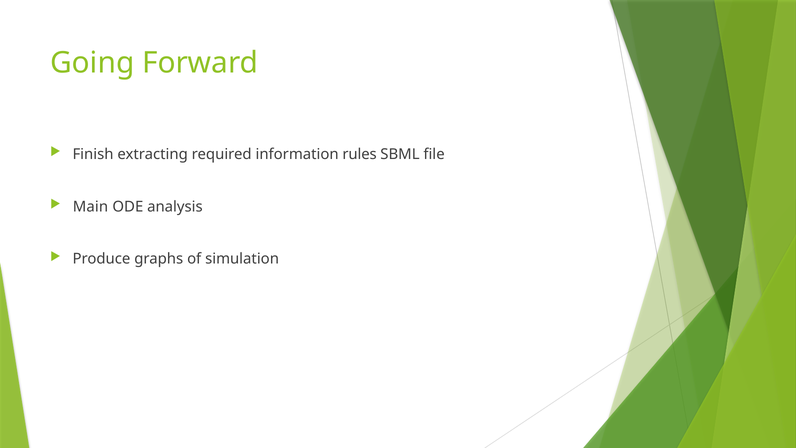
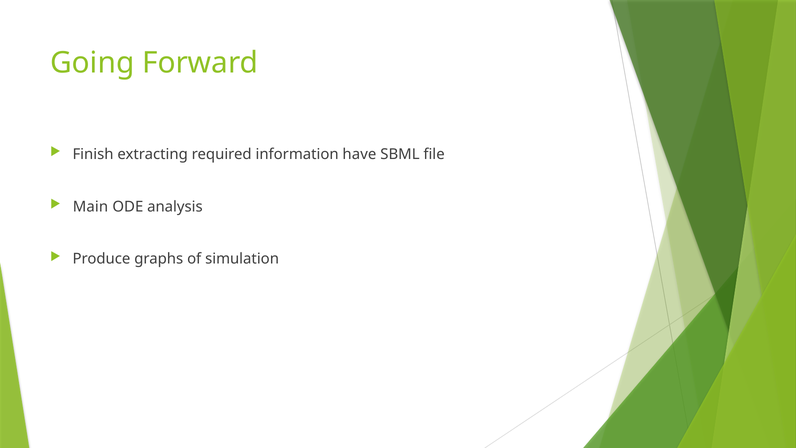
rules: rules -> have (359, 154)
